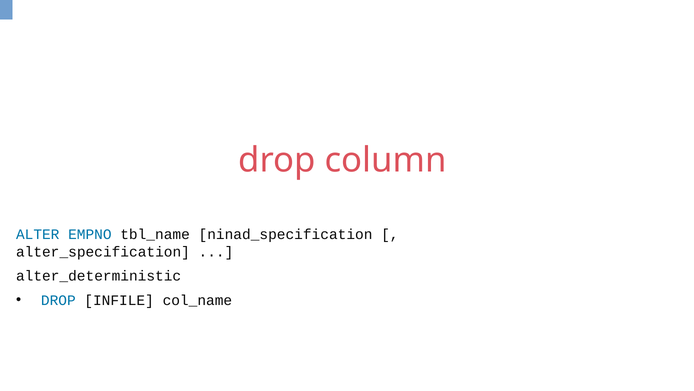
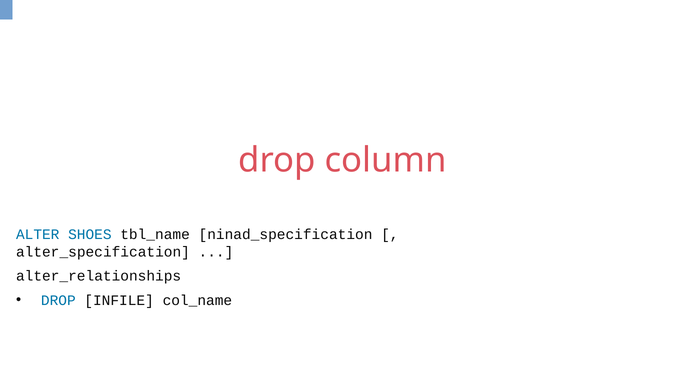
EMPNO: EMPNO -> SHOES (90, 234)
alter_deterministic: alter_deterministic -> alter_relationships (99, 276)
